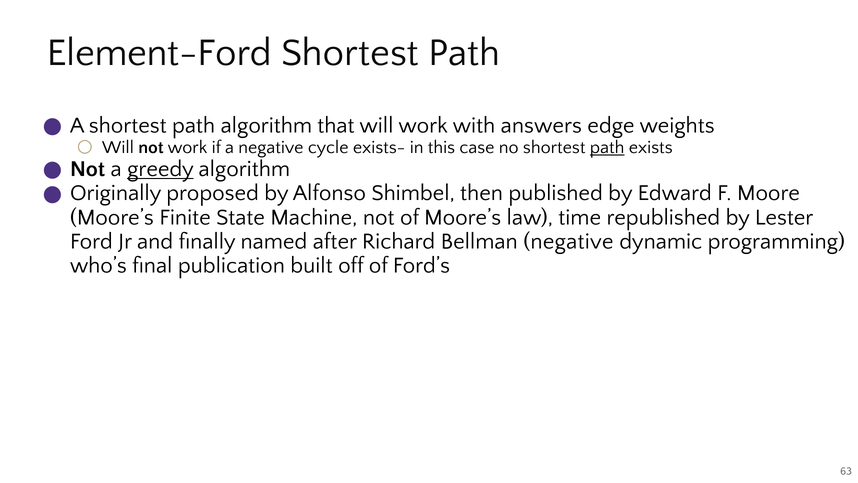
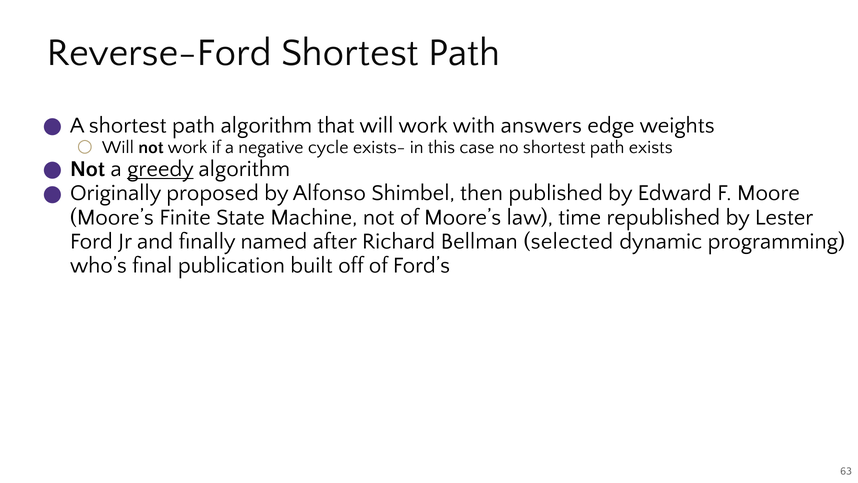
Element-Ford: Element-Ford -> Reverse-Ford (159, 53)
path underline: present -> none (607, 147)
Bellman negative: negative -> selected (568, 241)
